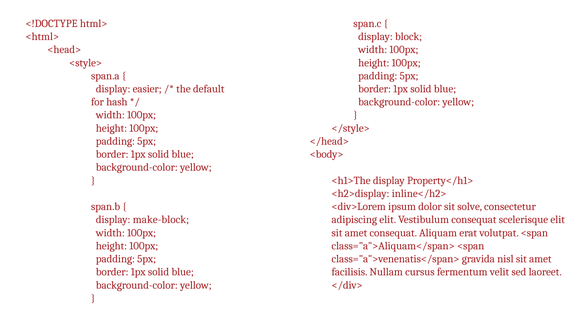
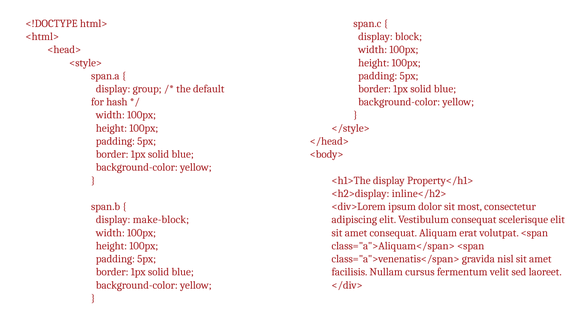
easier: easier -> group (147, 89)
solve: solve -> most (470, 207)
